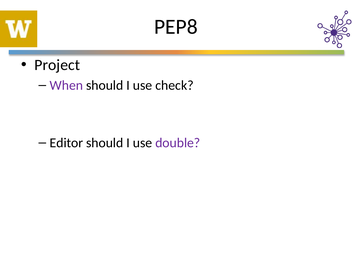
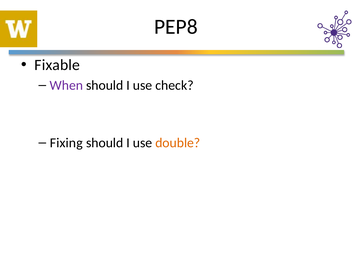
Project: Project -> Fixable (57, 65)
Editor: Editor -> Fixing (66, 143)
double colour: purple -> orange (178, 143)
